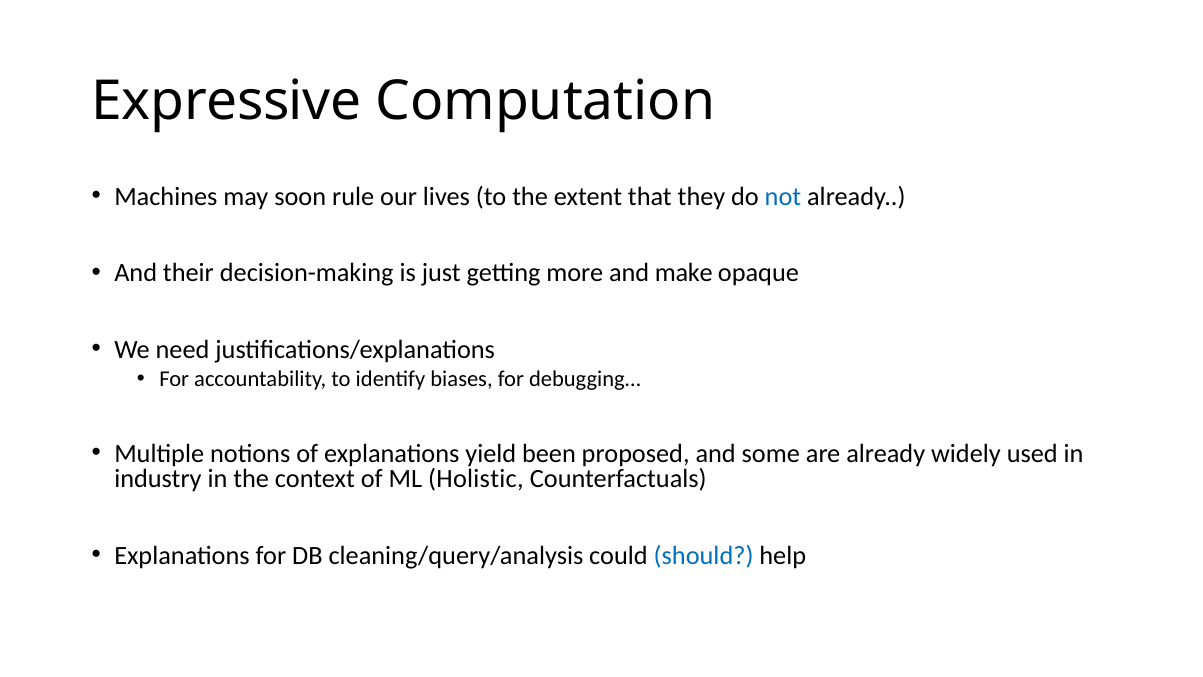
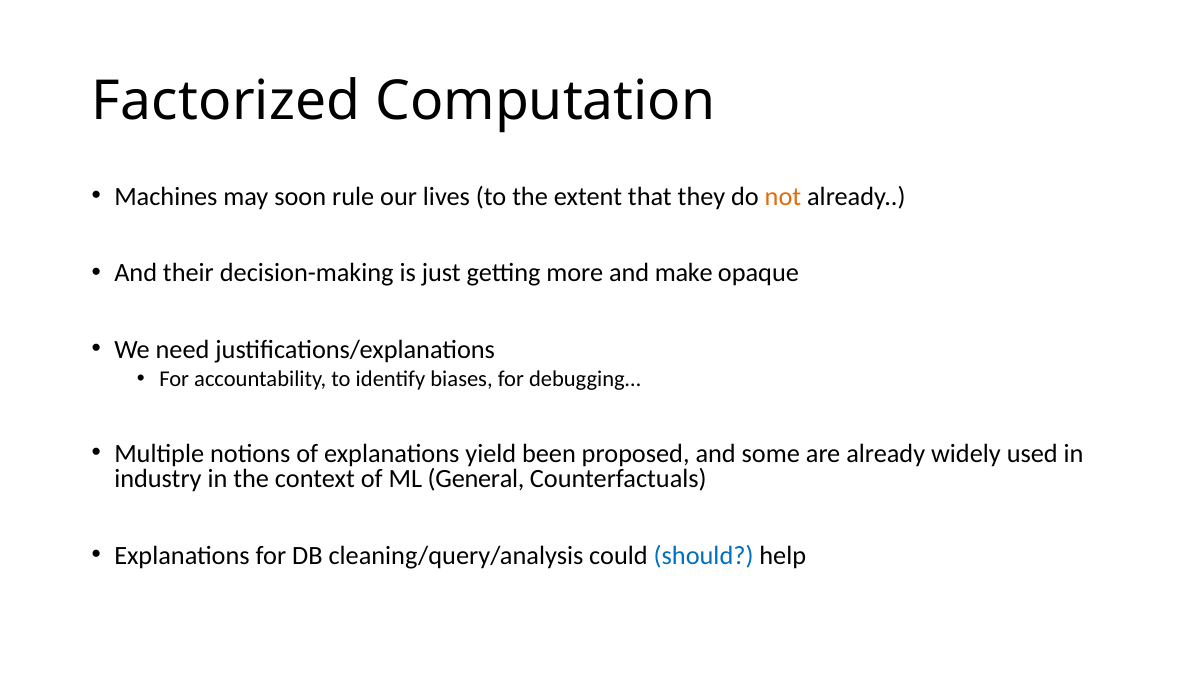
Expressive: Expressive -> Factorized (226, 101)
not colour: blue -> orange (783, 196)
Holistic: Holistic -> General (476, 479)
